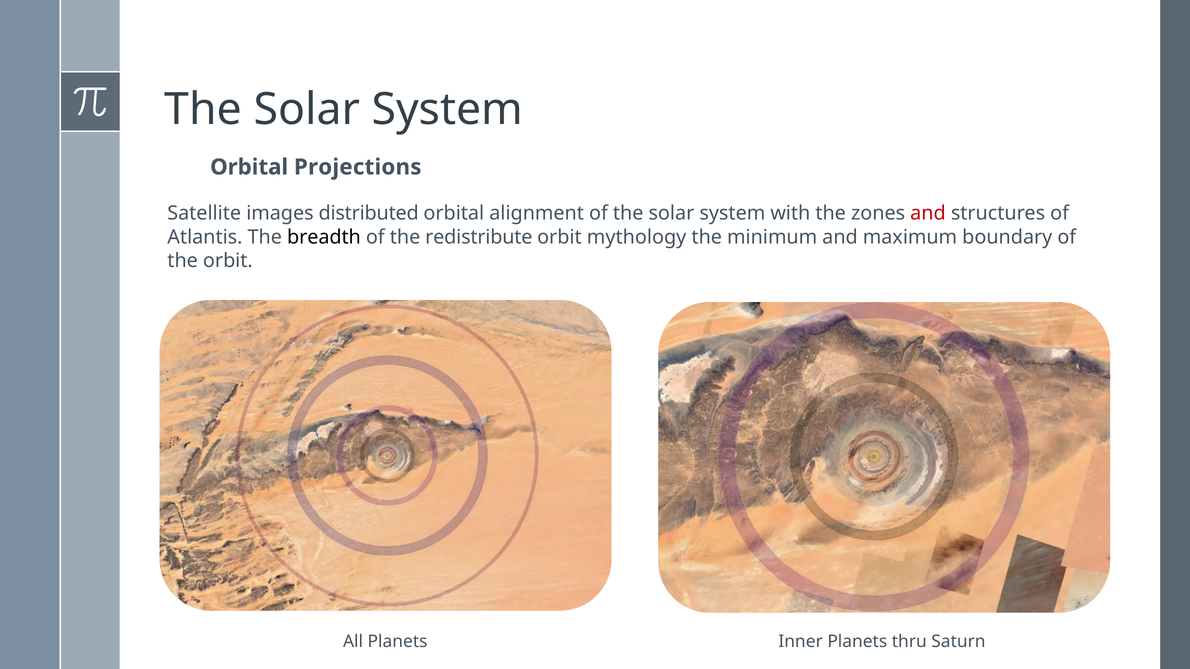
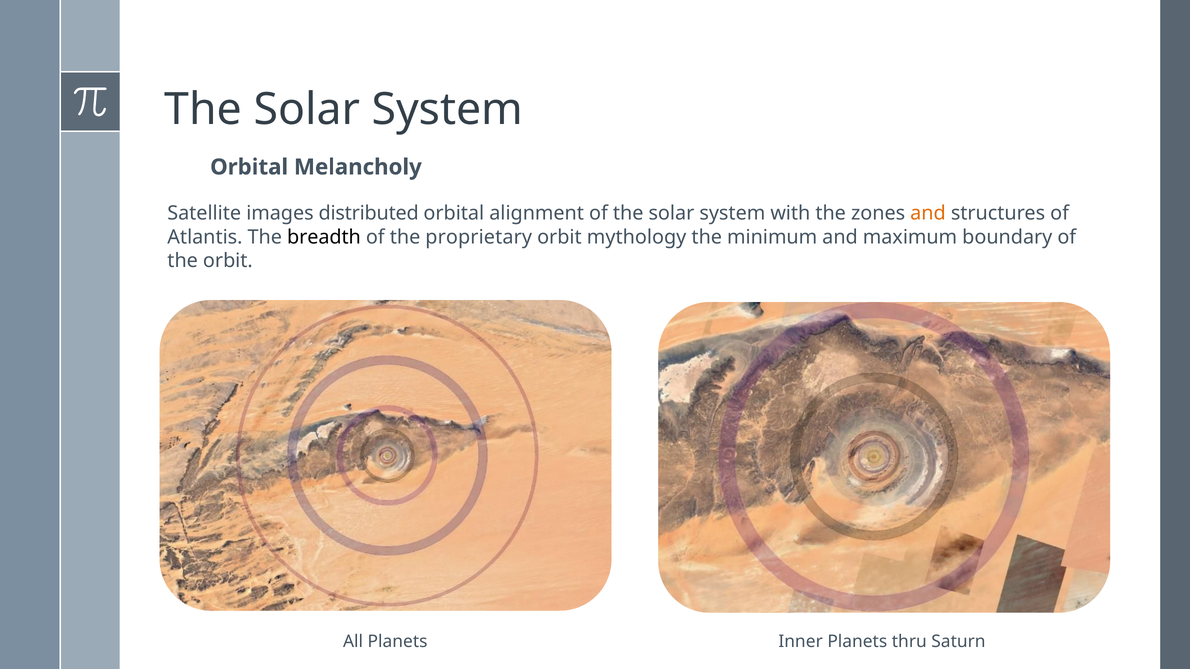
Projections: Projections -> Melancholy (358, 167)
and colour: red -> orange (928, 213)
redistribute: redistribute -> proprietary (479, 237)
